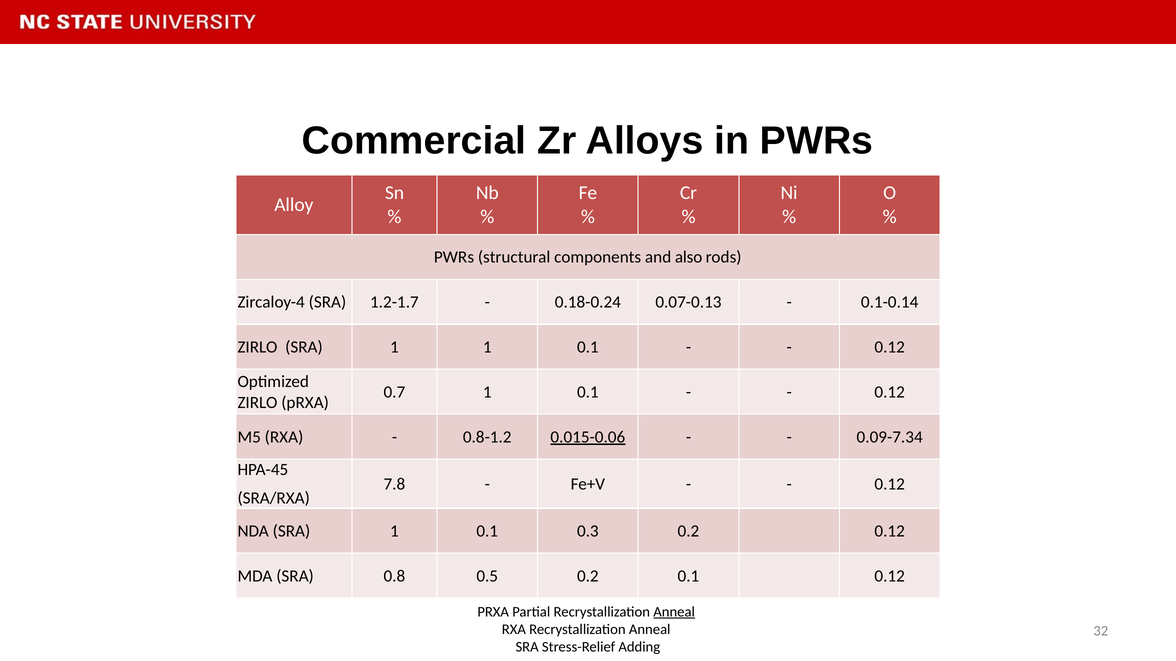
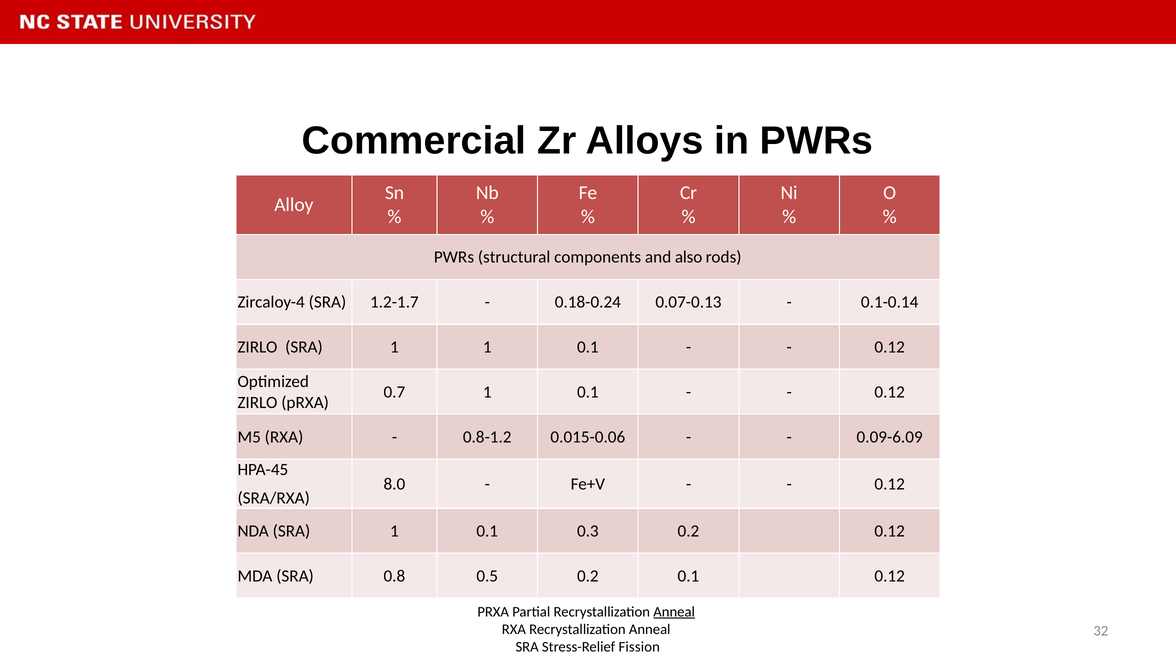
0.015-0.06 underline: present -> none (588, 437)
0.09-7.34: 0.09-7.34 -> 0.09-6.09 (890, 437)
7.8: 7.8 -> 8.0 (394, 484)
Adding: Adding -> Fission (639, 647)
